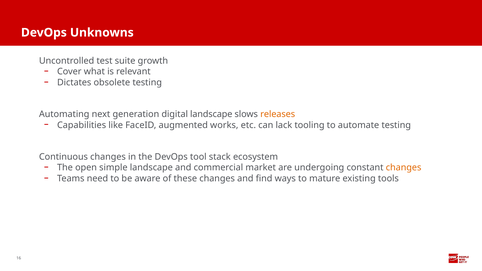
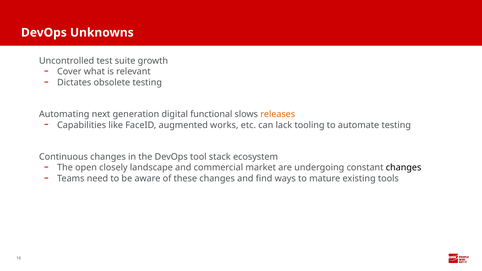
digital landscape: landscape -> functional (211, 114)
simple: simple -> closely (113, 168)
changes colour: orange -> black (404, 168)
